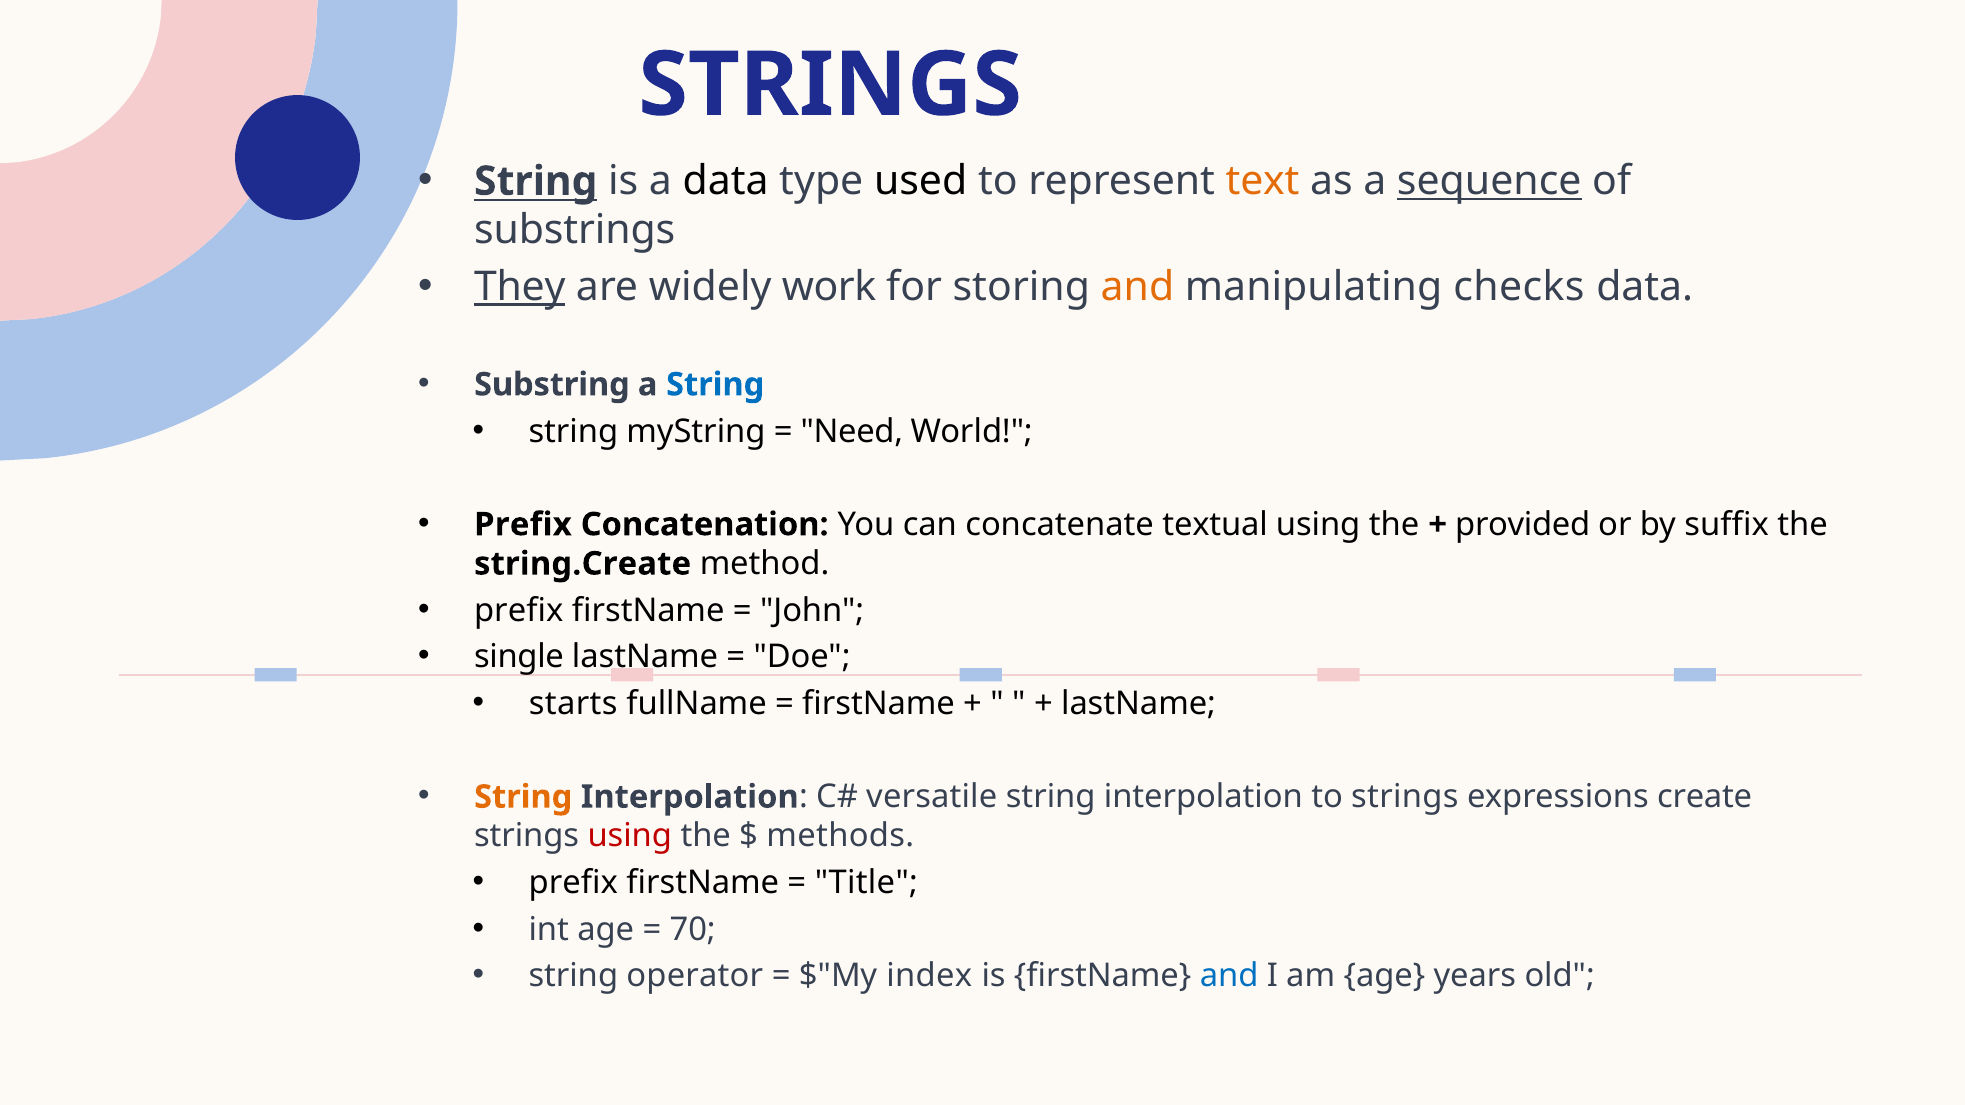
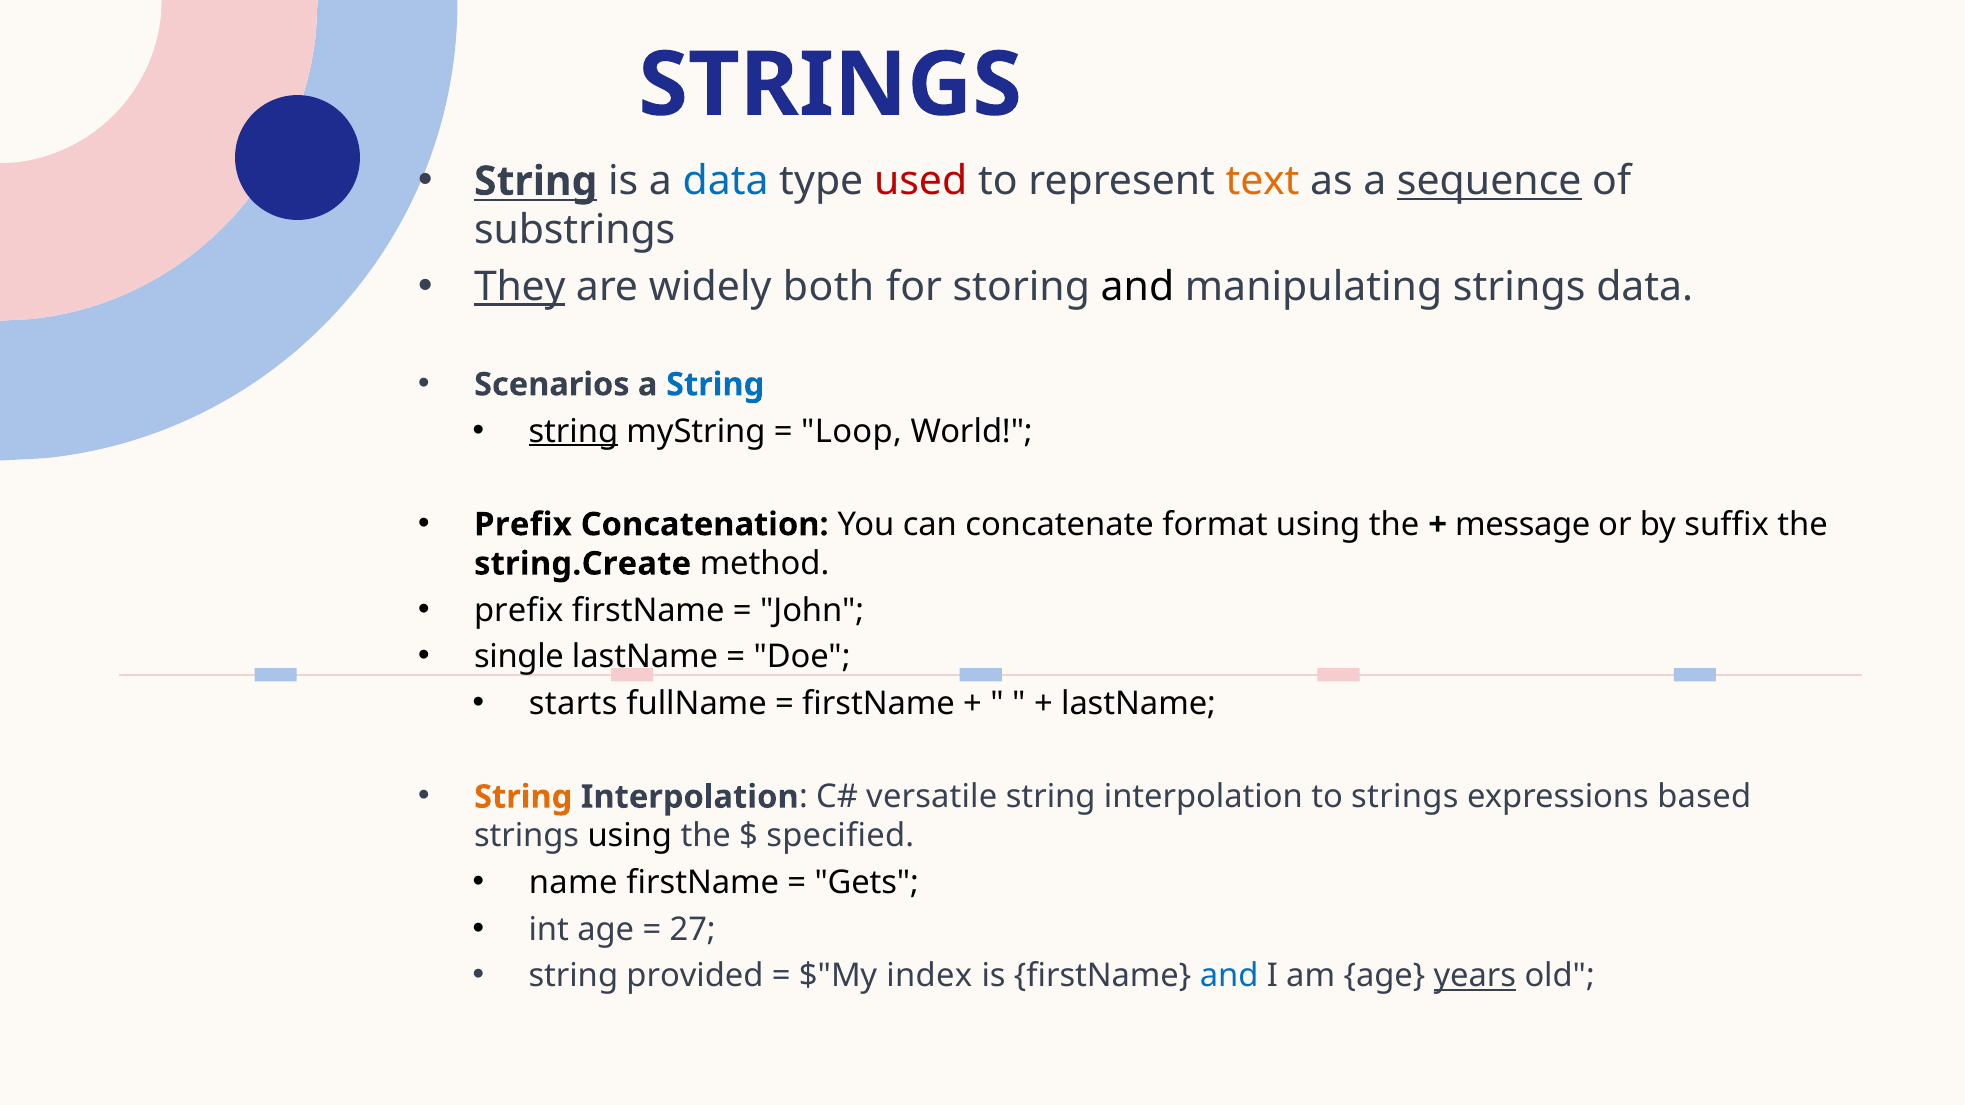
data colour: black -> blue (726, 181)
used colour: black -> red (921, 181)
work: work -> both (829, 287)
and colour: orange -> black (1137, 287)
manipulating checks: checks -> strings (1519, 287)
Substring: Substring -> Scenarios (552, 385)
string underline: none -> present (573, 431)
Need: Need -> Loop (852, 431)
textual: textual -> format (1215, 525)
provided: provided -> message (1523, 525)
create: create -> based (1704, 797)
using colour: red -> black (630, 836)
methods: methods -> specified (840, 836)
prefix: prefix -> name (573, 883)
Title: Title -> Gets (867, 883)
70: 70 -> 27 (693, 930)
operator: operator -> provided (695, 976)
years underline: none -> present (1475, 976)
